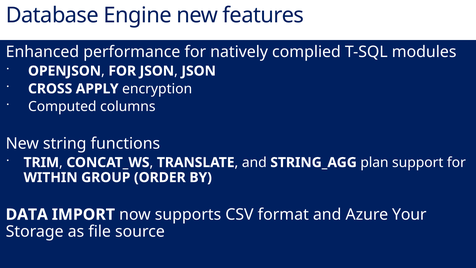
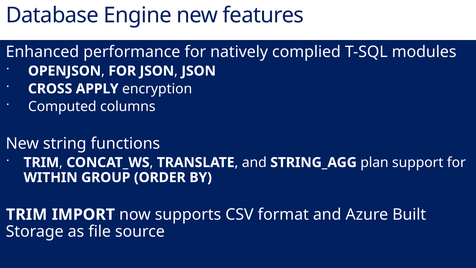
DATA: DATA -> TRIM (27, 214)
Your: Your -> Built (409, 214)
